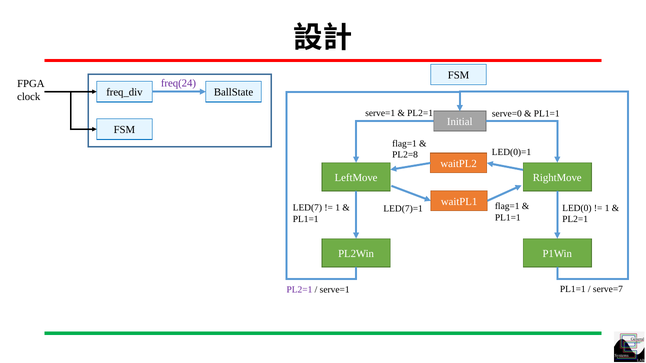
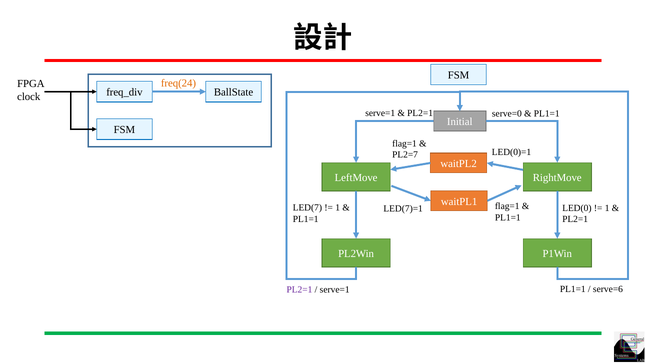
freq(24 colour: purple -> orange (178, 83)
PL2=8: PL2=8 -> PL2=7 (405, 155)
serve=7: serve=7 -> serve=6 (608, 290)
